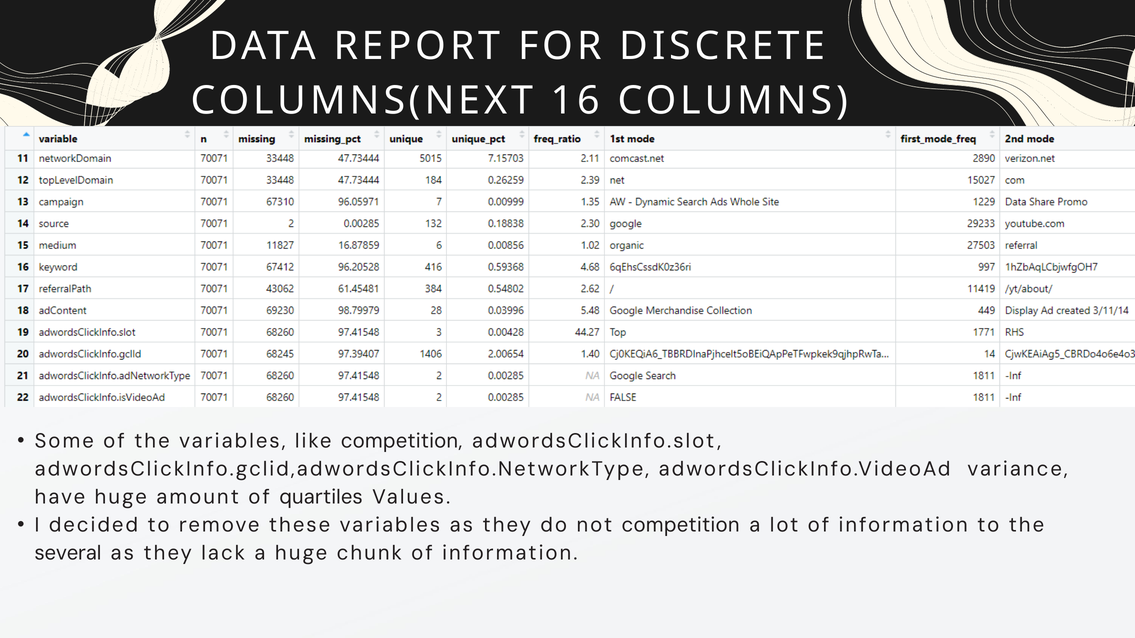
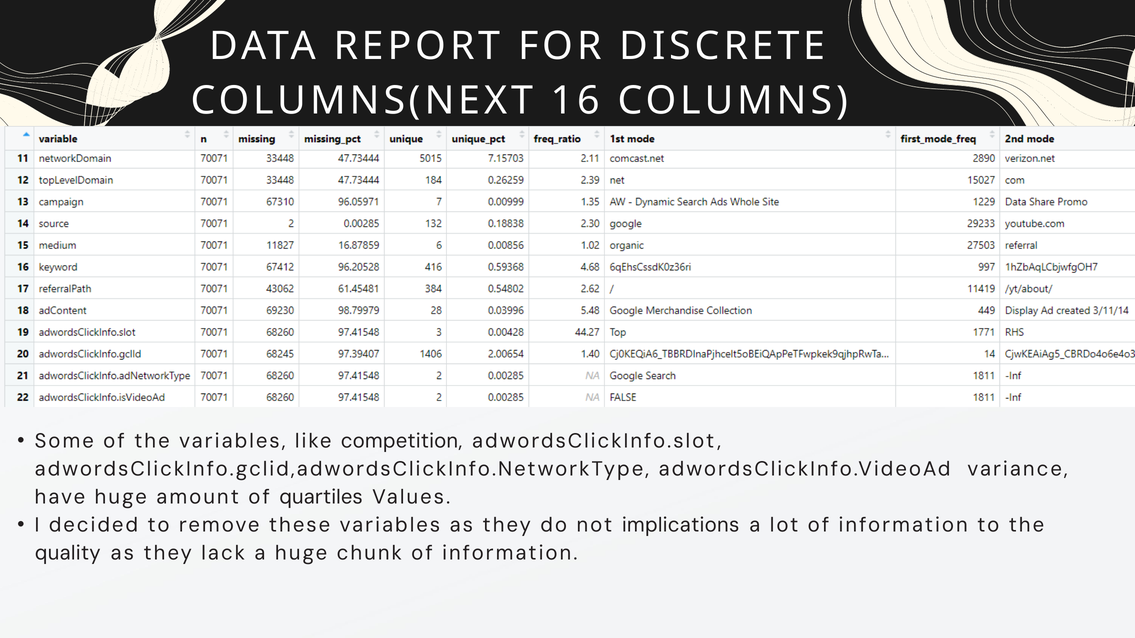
not competition: competition -> implications (681, 526)
several: several -> quality (68, 554)
